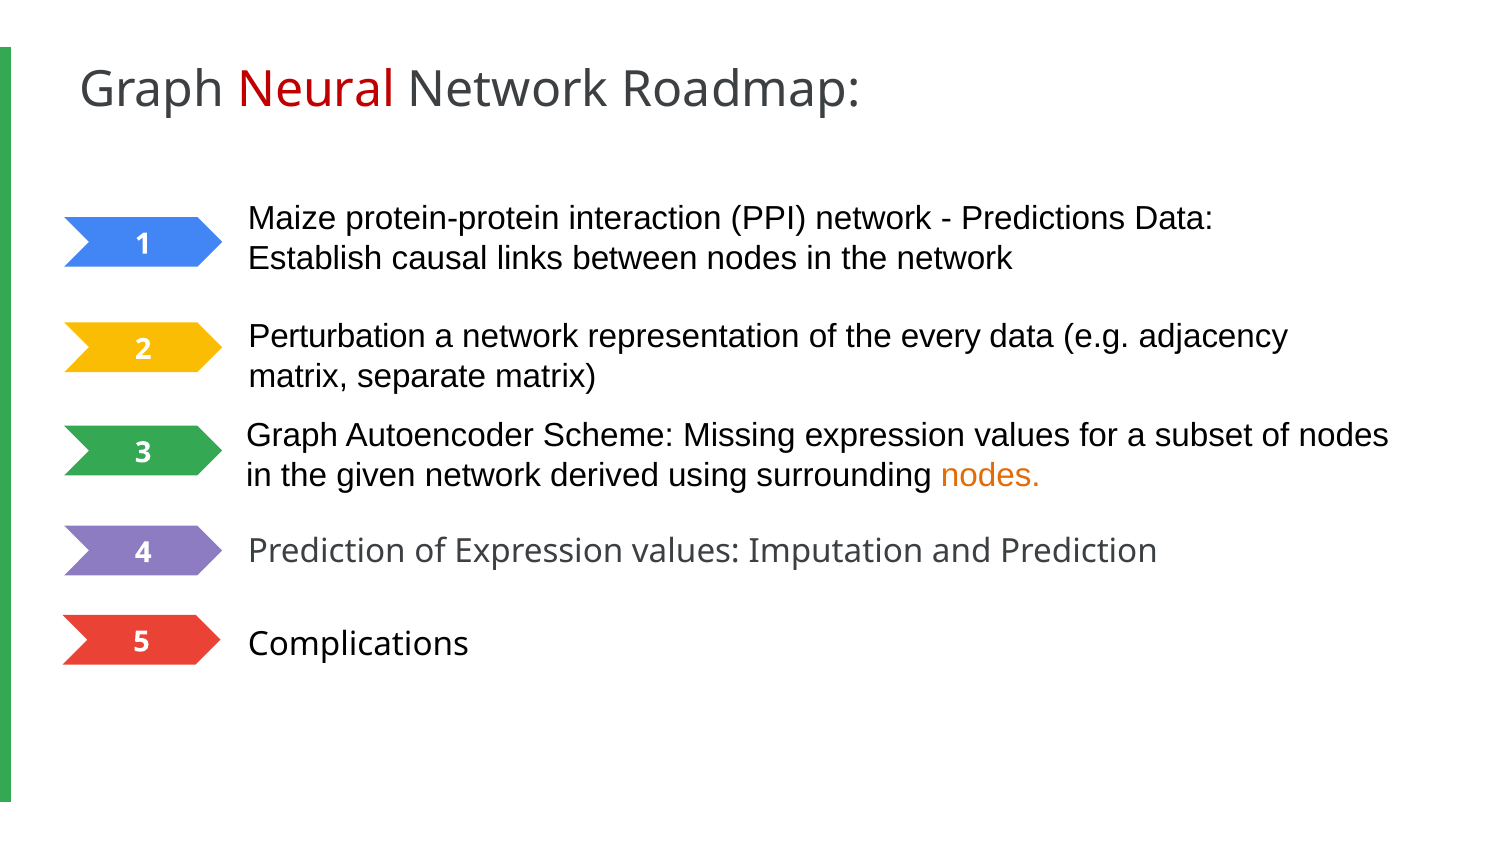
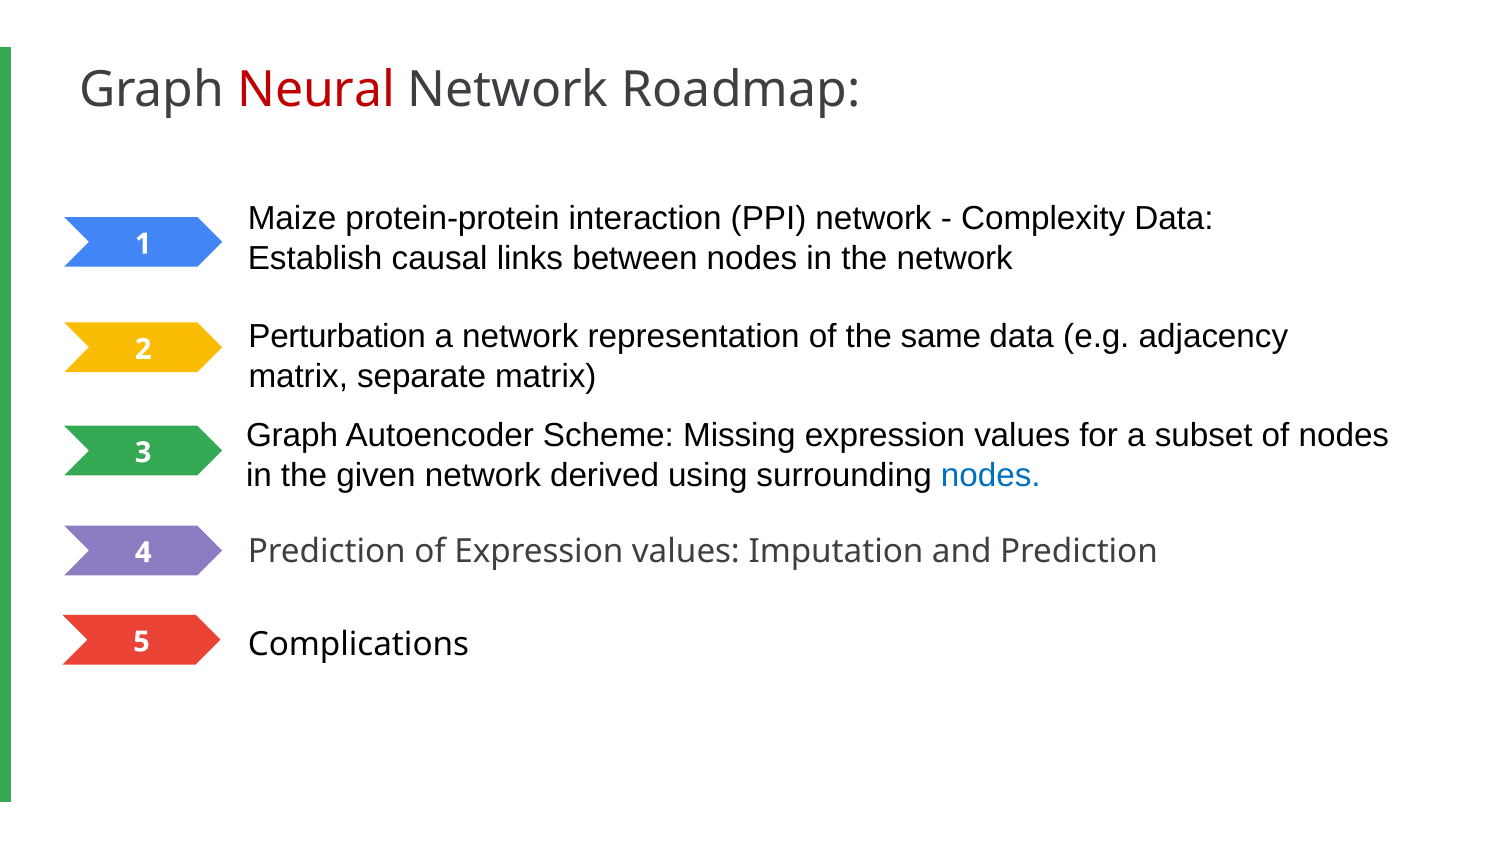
Predictions: Predictions -> Complexity (1043, 219)
every: every -> same (941, 337)
nodes colour: orange -> blue (991, 475)
